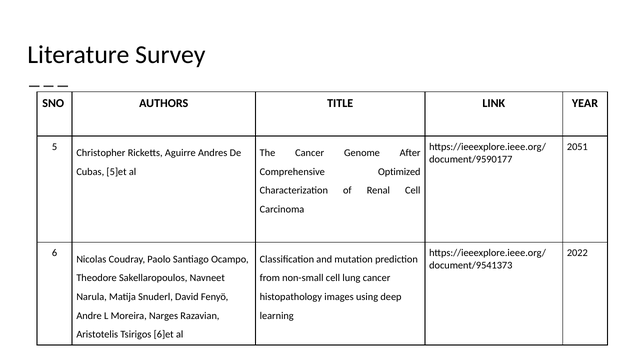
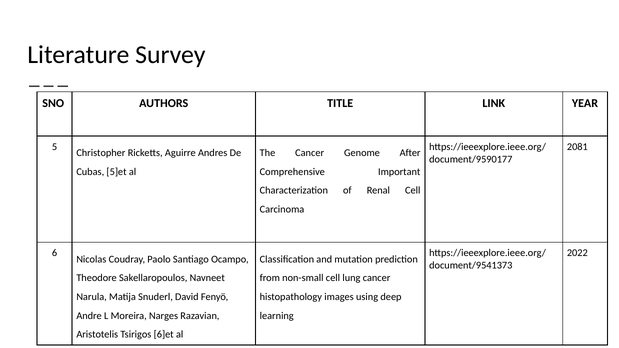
2051: 2051 -> 2081 (577, 147)
Optimized: Optimized -> Important (399, 172)
